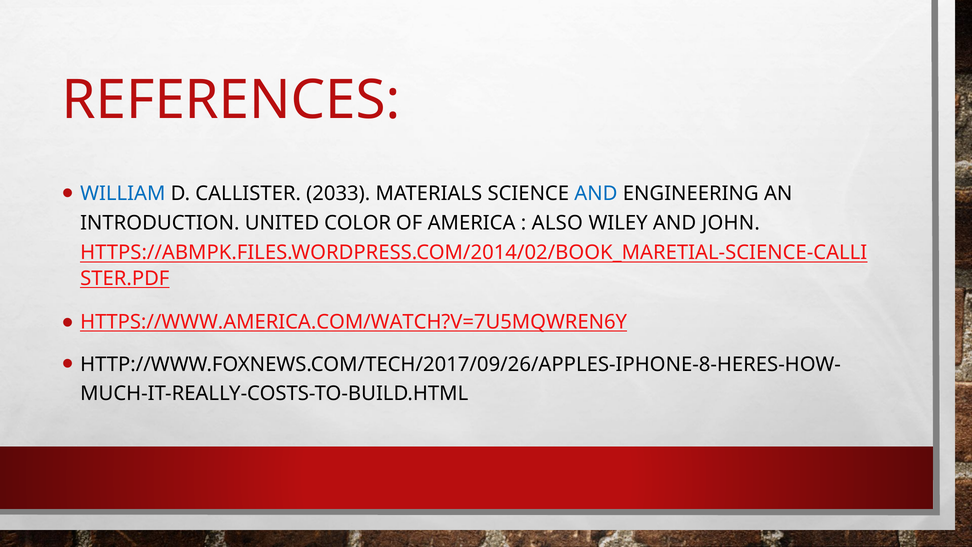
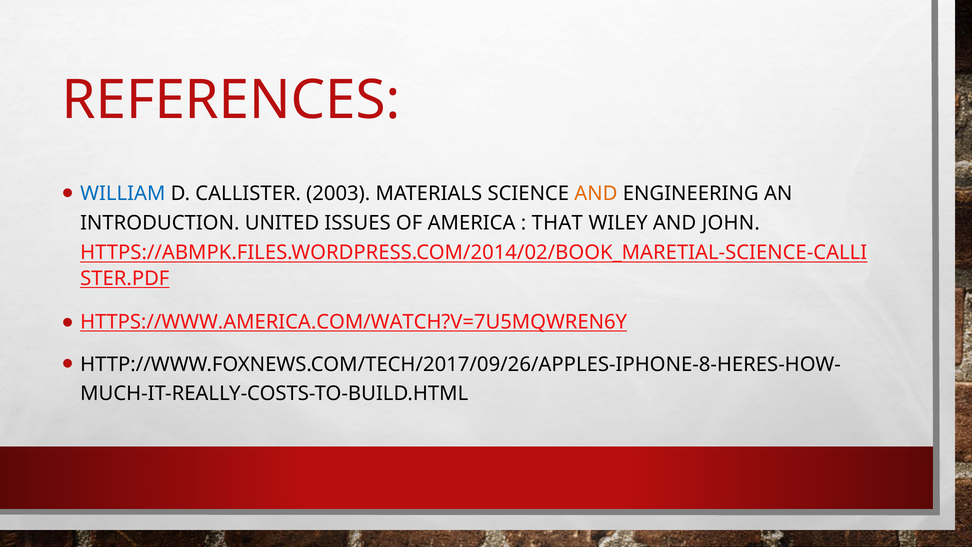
2033: 2033 -> 2003 (338, 194)
AND colour: blue -> orange (596, 194)
COLOR: COLOR -> ISSUES (358, 223)
ALSO: ALSO -> THAT (557, 223)
